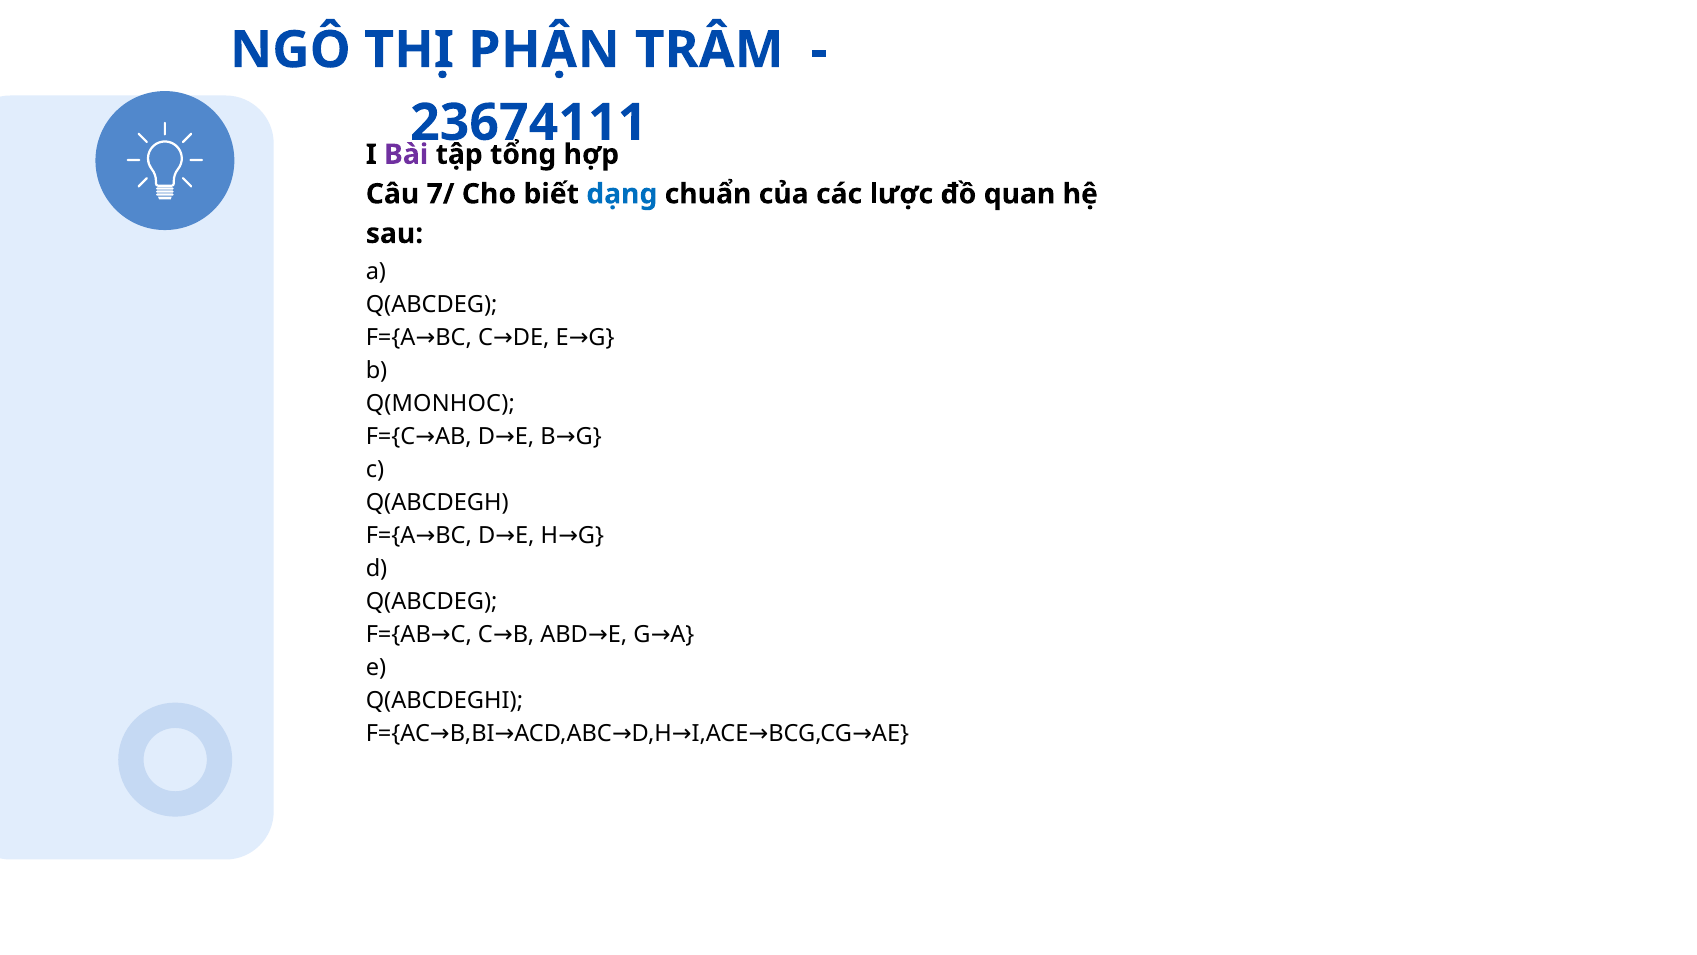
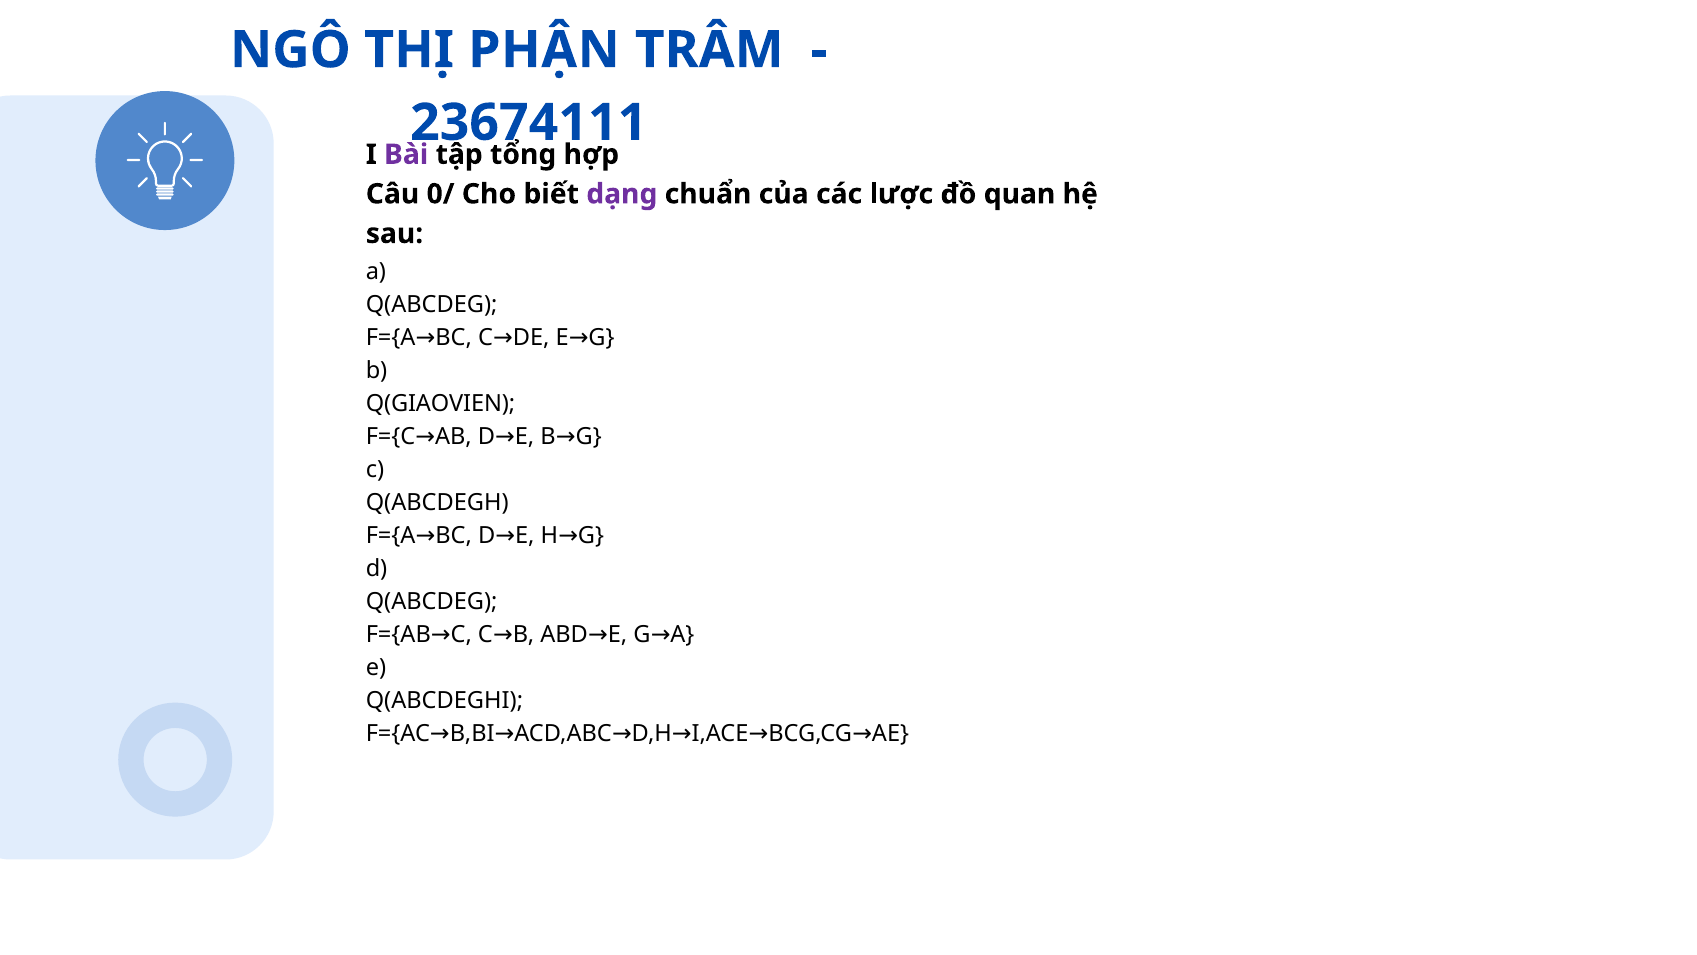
7/: 7/ -> 0/ (441, 194)
dạng colour: blue -> purple (622, 194)
Q(MONHOC: Q(MONHOC -> Q(GIAOVIEN (440, 403)
